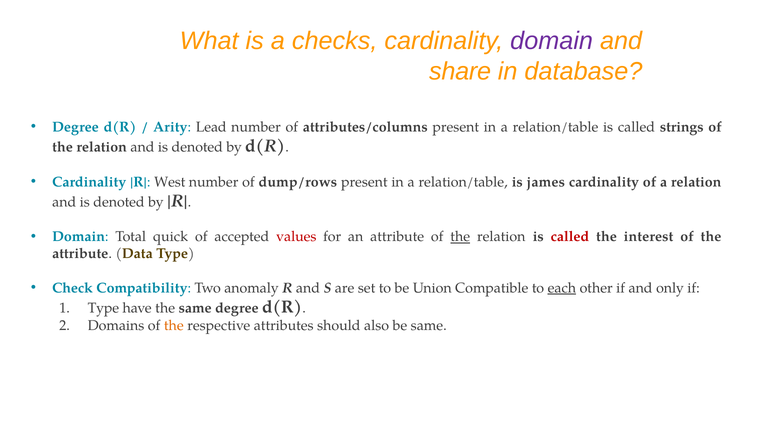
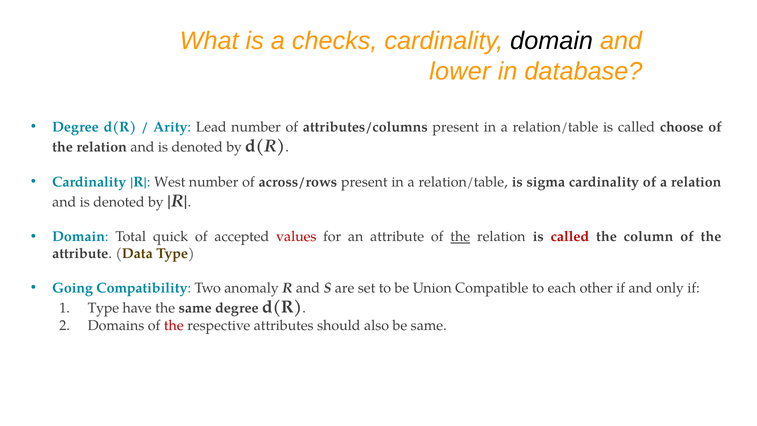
domain colour: purple -> black (552, 41)
share: share -> lower (460, 71)
strings: strings -> choose (682, 127)
dump/rows: dump/rows -> across/rows (298, 182)
james: james -> sigma (546, 182)
interest: interest -> column (649, 237)
Check: Check -> Going (73, 288)
each underline: present -> none (562, 288)
the colour: orange -> red (174, 326)
